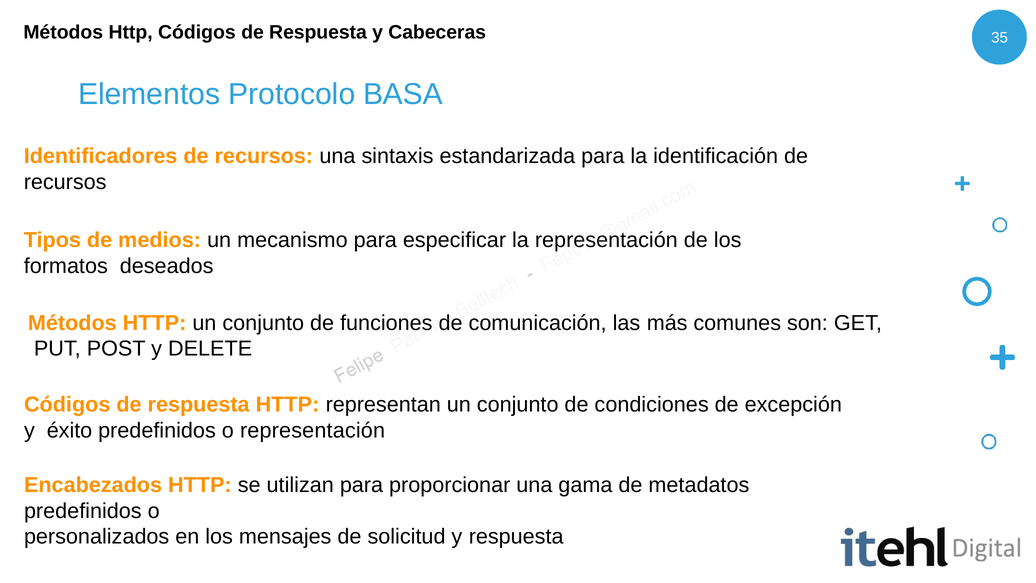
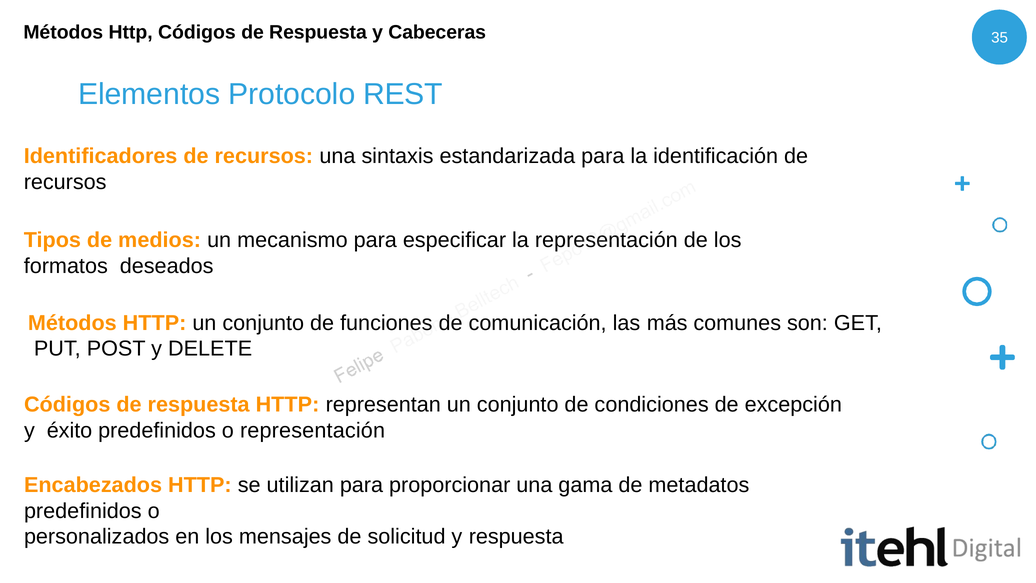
BASA: BASA -> REST (403, 94)
